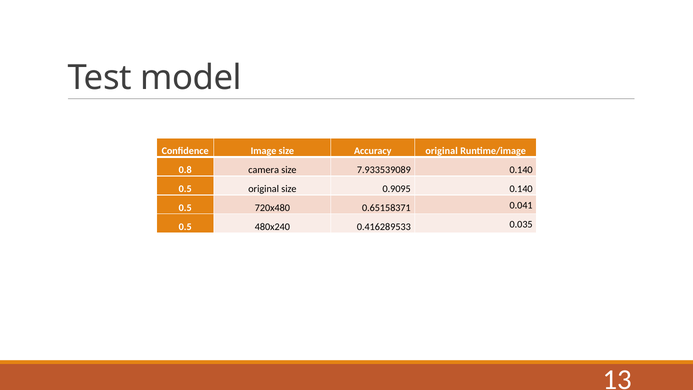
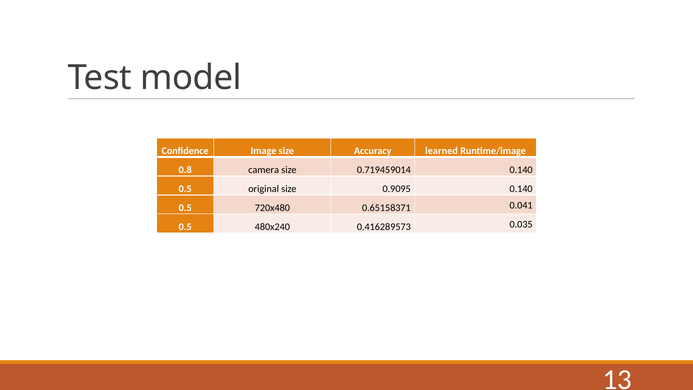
Accuracy original: original -> learned (442, 151)
7.933539089: 7.933539089 -> 0.719459014 (384, 170)
0.416289533: 0.416289533 -> 0.416289573 (384, 227)
